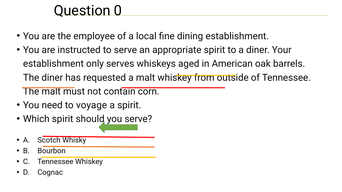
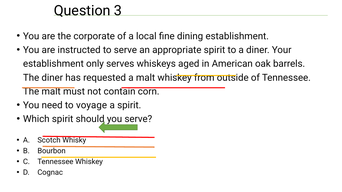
0: 0 -> 3 (118, 11)
employee: employee -> corporate (94, 36)
